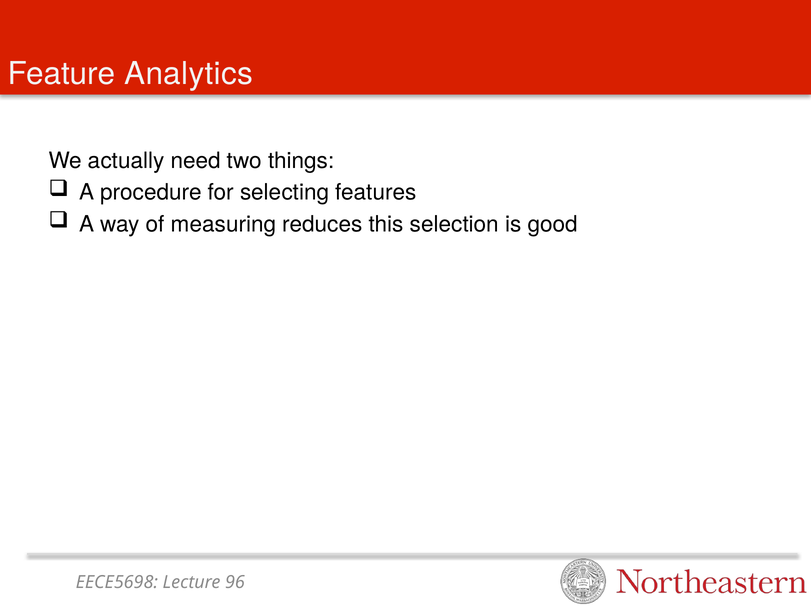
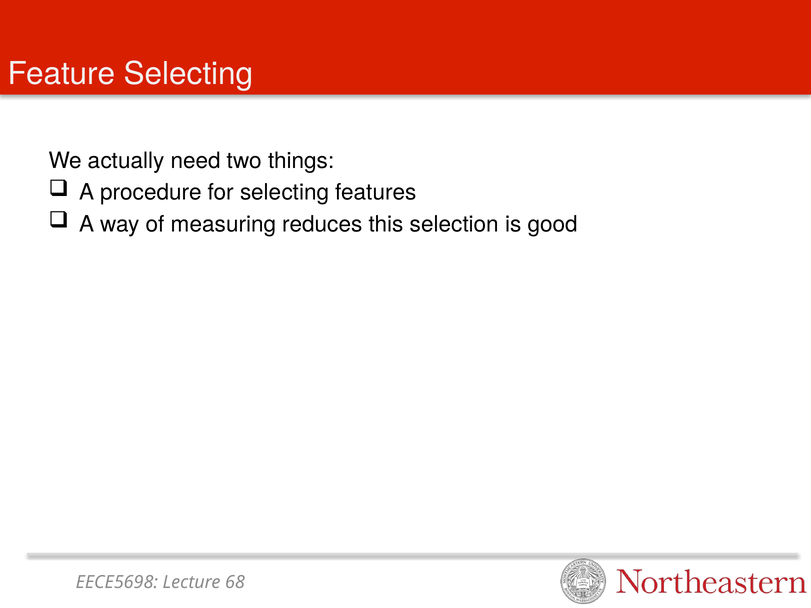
Feature Analytics: Analytics -> Selecting (189, 74)
96: 96 -> 68 (235, 582)
